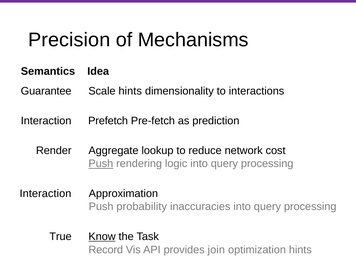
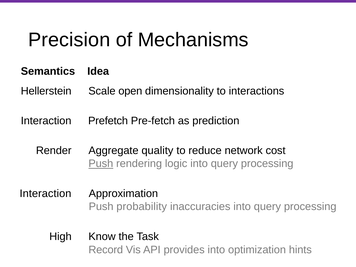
Scale hints: hints -> open (130, 91)
Guarantee: Guarantee -> Hellerstein (46, 91)
lookup: lookup -> quality (157, 151)
True: True -> High (60, 236)
Know underline: present -> none (102, 237)
provides join: join -> into (216, 250)
